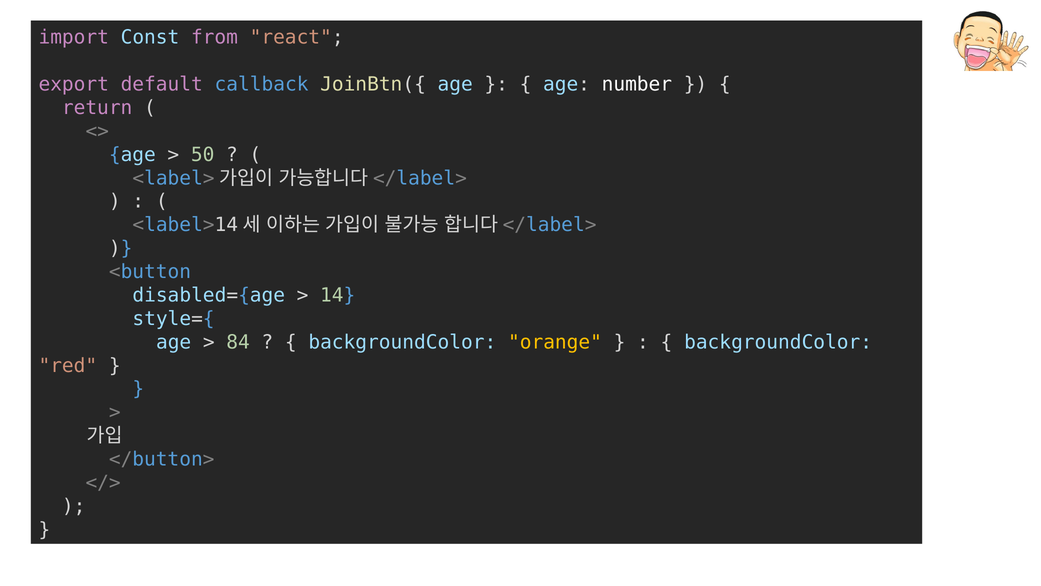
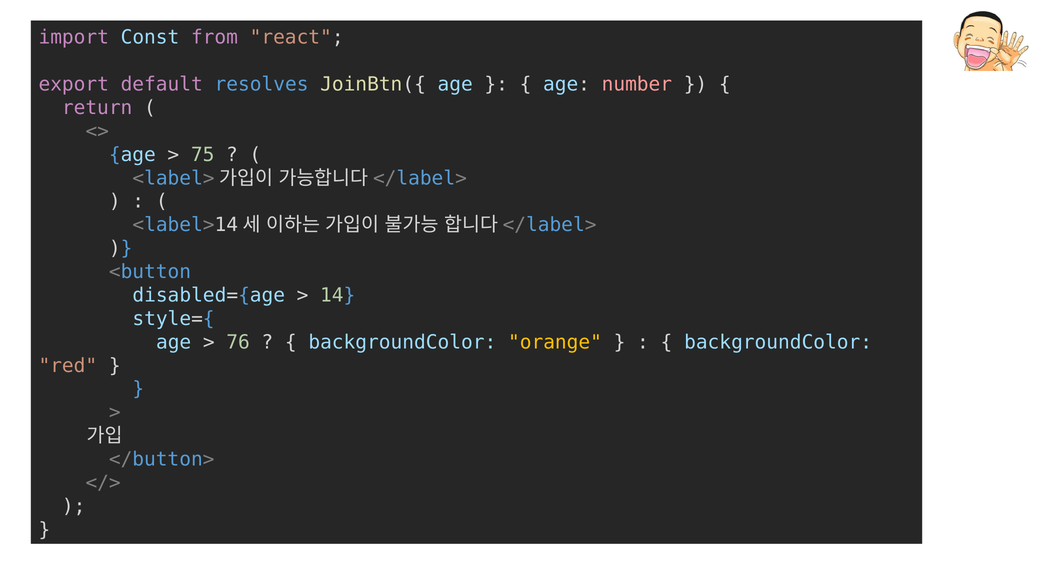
callback: callback -> resolves (262, 84)
number colour: white -> pink (637, 84)
50: 50 -> 75 (203, 155)
84: 84 -> 76 (238, 342)
